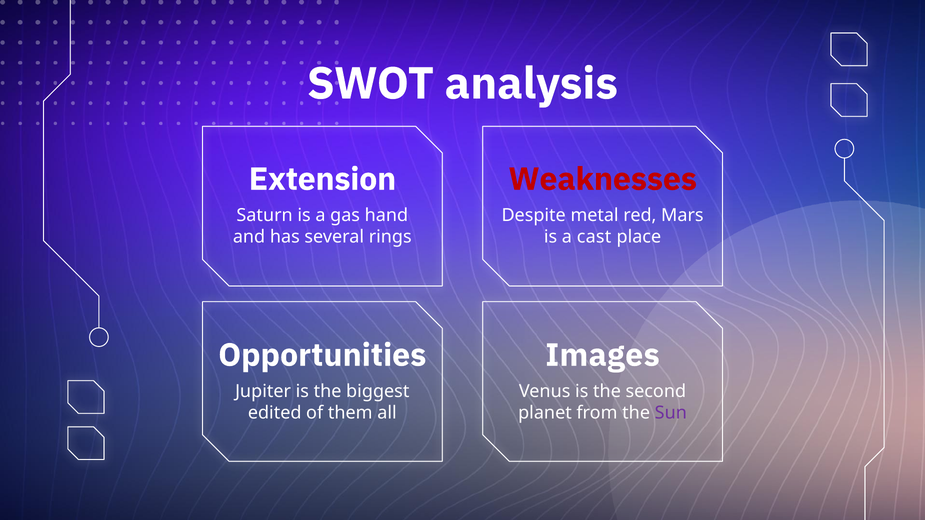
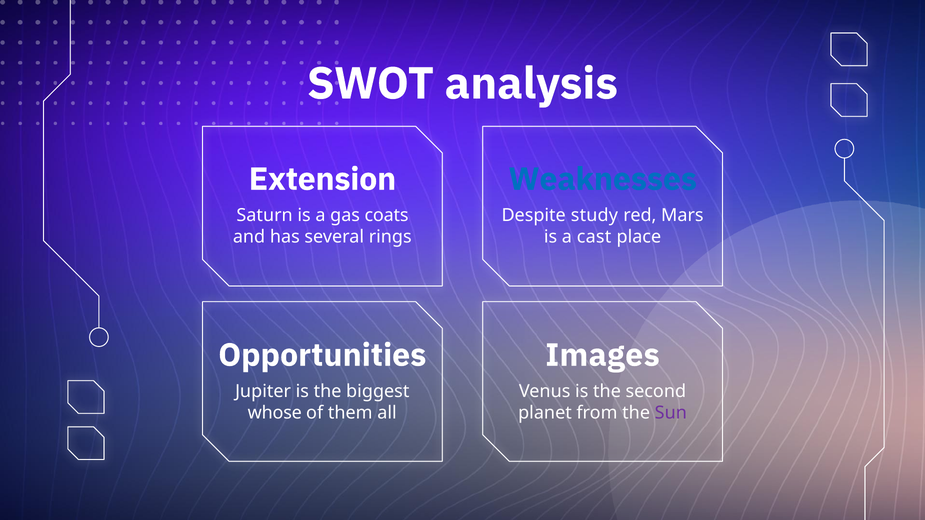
Weaknesses colour: red -> blue (603, 179)
hand: hand -> coats (387, 216)
metal: metal -> study (594, 216)
edited: edited -> whose (275, 413)
